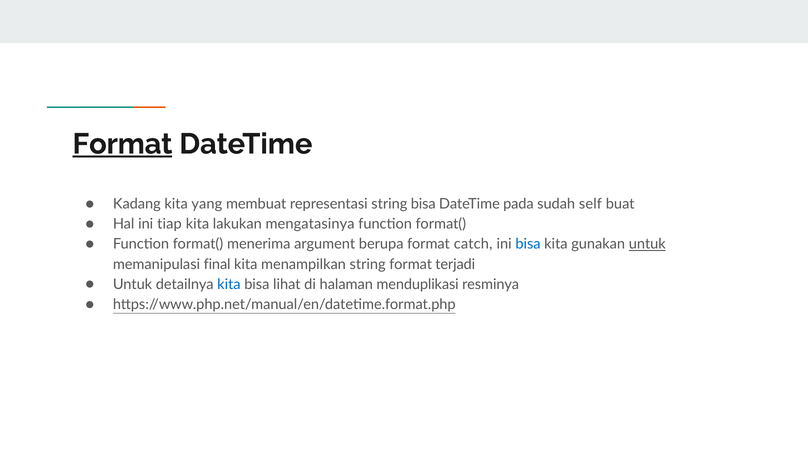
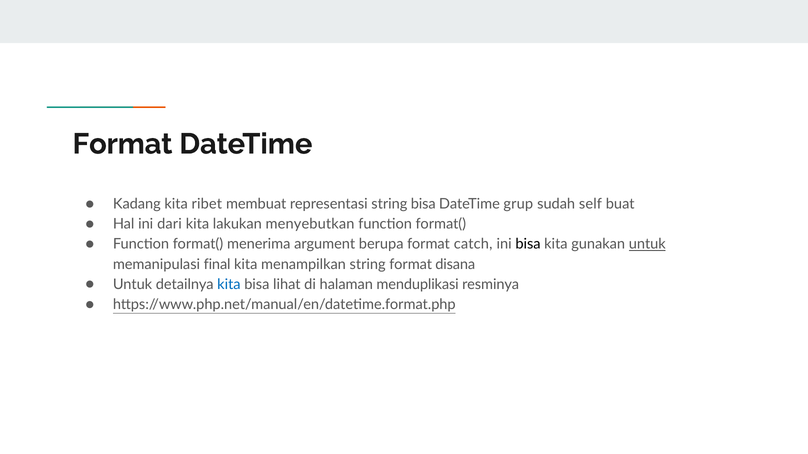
Format underline: present -> none (122, 144)
yang: yang -> ribet (207, 204)
pada: pada -> grup (518, 204)
tiap: tiap -> dari (169, 224)
mengatasinya: mengatasinya -> menyebutkan (310, 224)
bisa colour: blue -> black (528, 244)
terjadi: terjadi -> disana (455, 265)
